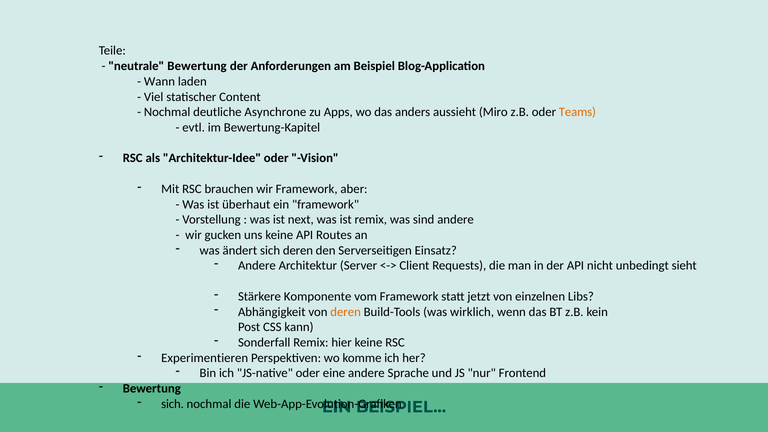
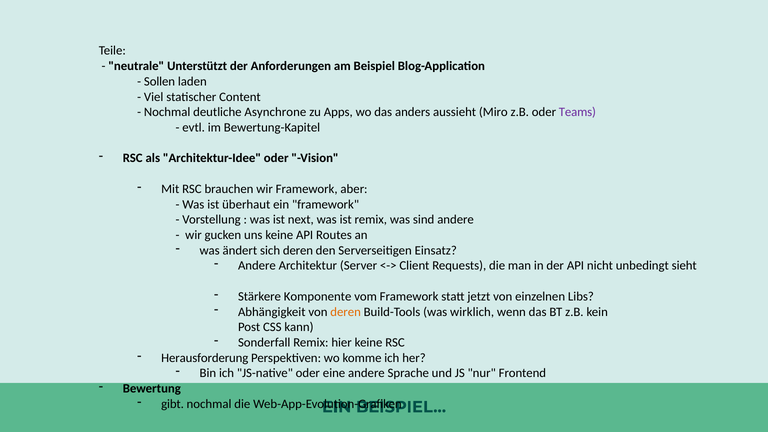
neutrale Bewertung: Bewertung -> Unterstützt (197, 66)
Wann: Wann -> Sollen (160, 81)
Teams colour: orange -> purple (577, 112)
Experimentieren: Experimentieren -> Herausforderung (205, 358)
sich: sich -> gibt (173, 404)
